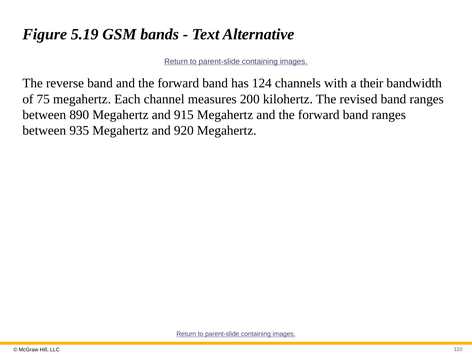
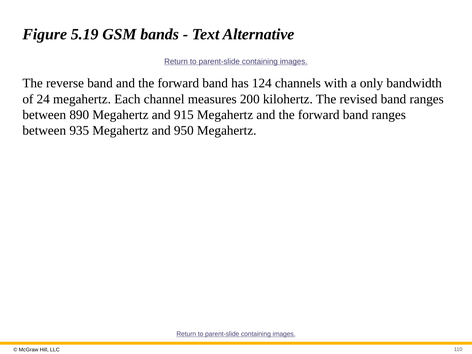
their: their -> only (372, 83)
75: 75 -> 24 (43, 99)
920: 920 -> 950 (184, 130)
